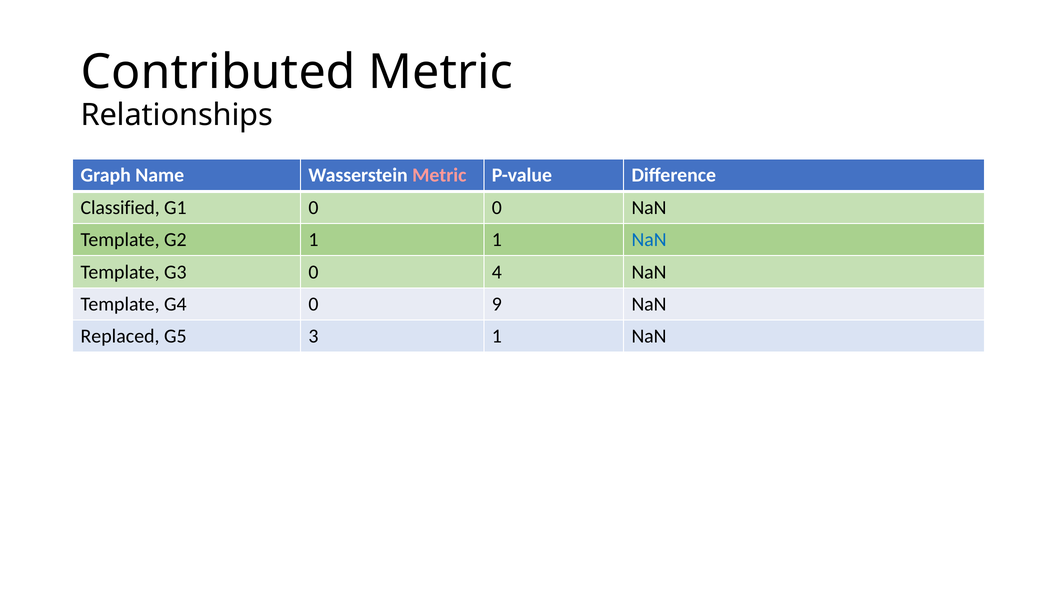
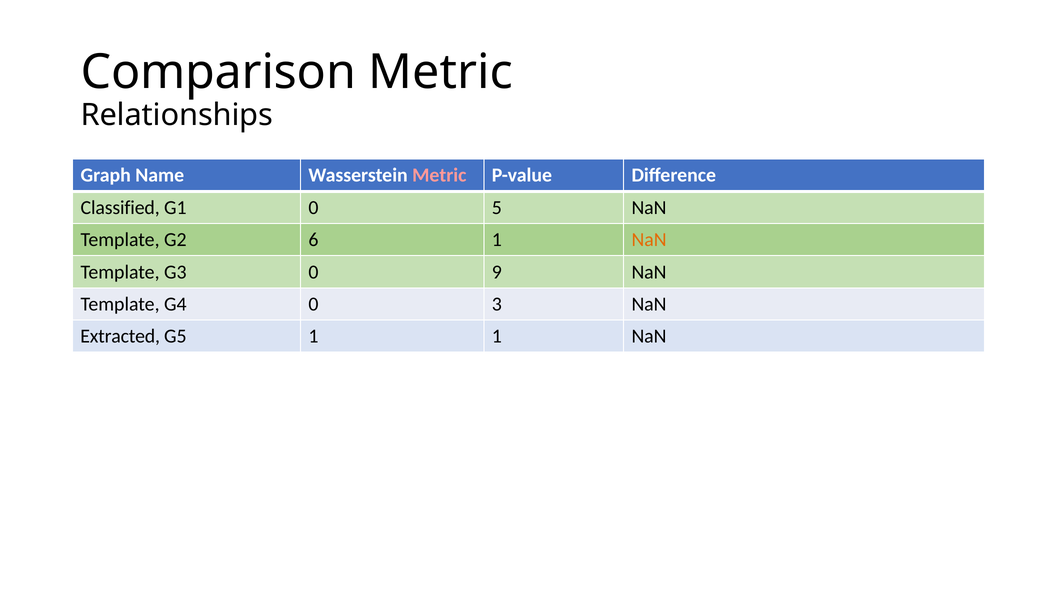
Contributed: Contributed -> Comparison (218, 72)
0 0: 0 -> 5 (497, 207)
G2 1: 1 -> 6 (313, 240)
NaN colour: blue -> orange (649, 240)
4: 4 -> 9 (497, 272)
9: 9 -> 3 (497, 304)
Replaced: Replaced -> Extracted (120, 336)
G5 3: 3 -> 1 (313, 336)
